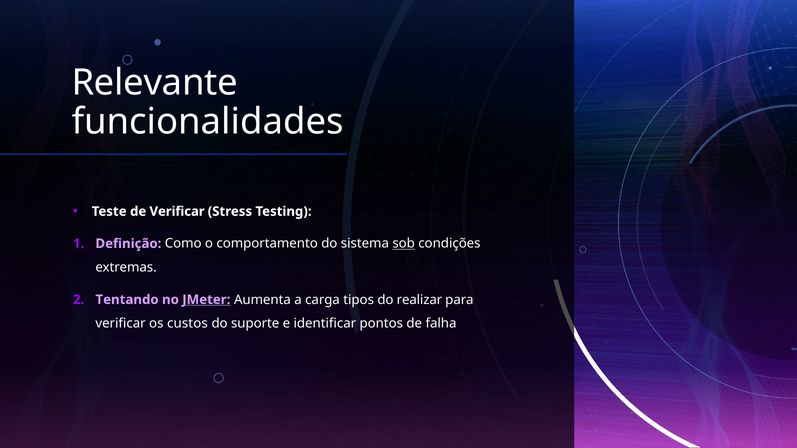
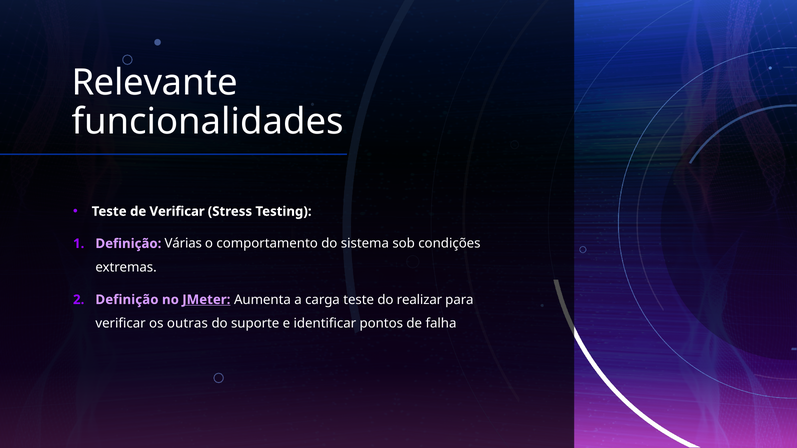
Como: Como -> Várias (183, 244)
sob underline: present -> none (404, 244)
Tentando: Tentando -> Definição (127, 300)
carga tipos: tipos -> teste (359, 300)
custos: custos -> outras (187, 324)
